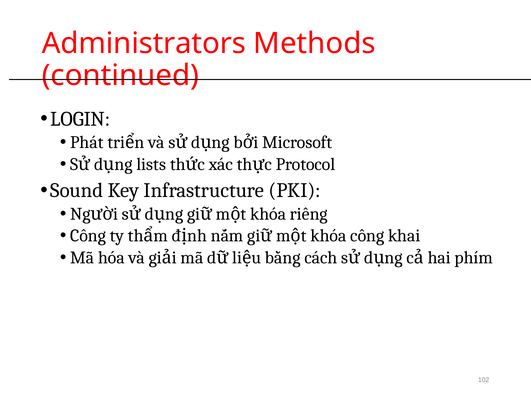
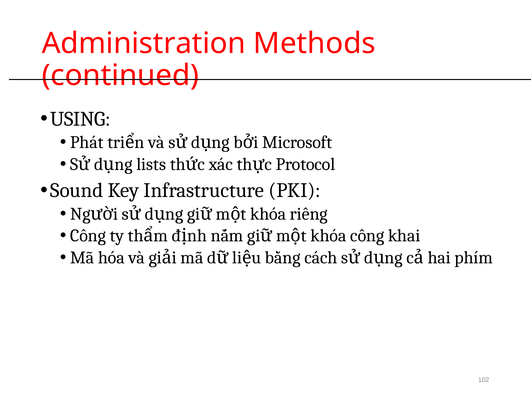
Administrators: Administrators -> Administration (144, 44)
LOGIN: LOGIN -> USING (80, 119)
